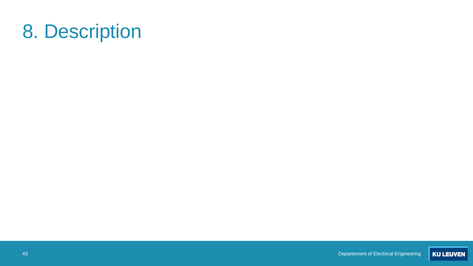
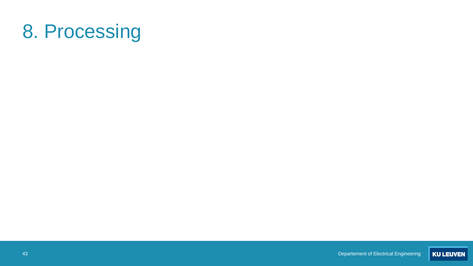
Description: Description -> Processing (93, 32)
